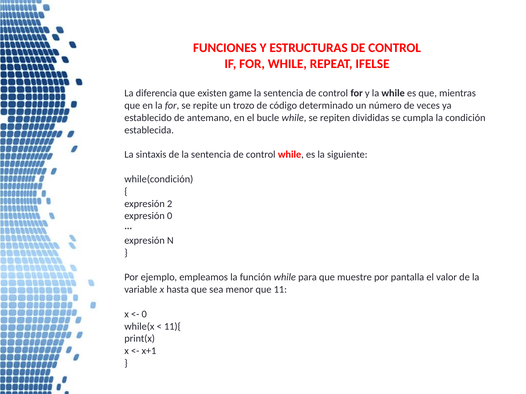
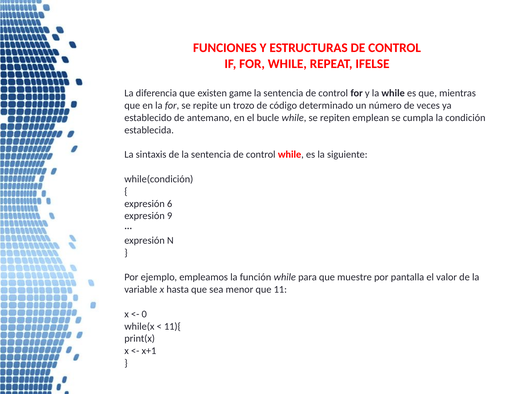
divididas: divididas -> emplean (371, 118)
2: 2 -> 6 (170, 204)
expresión 0: 0 -> 9 (170, 216)
